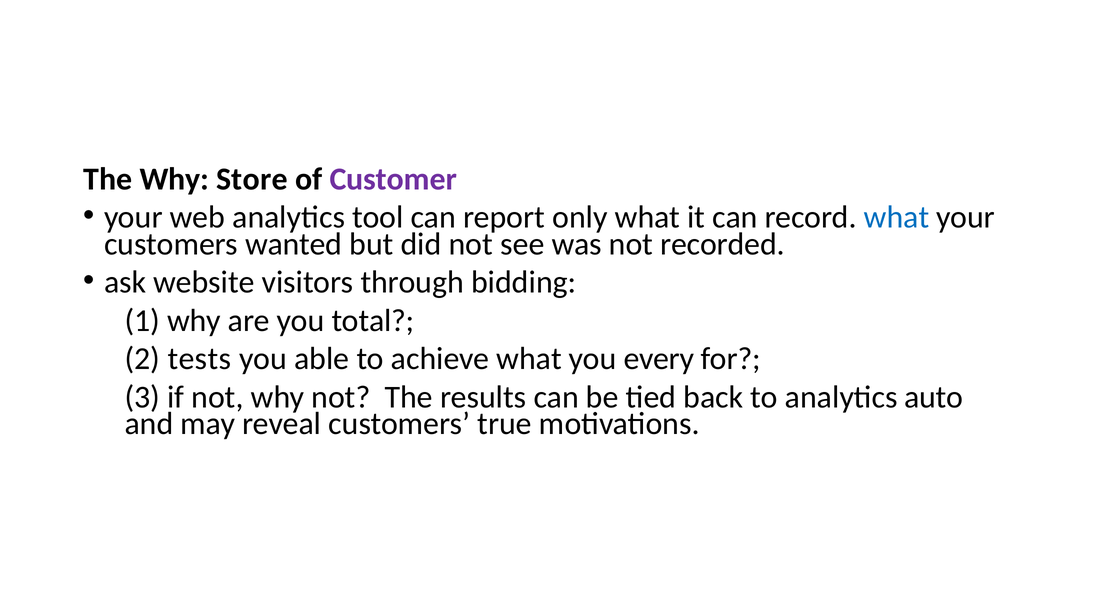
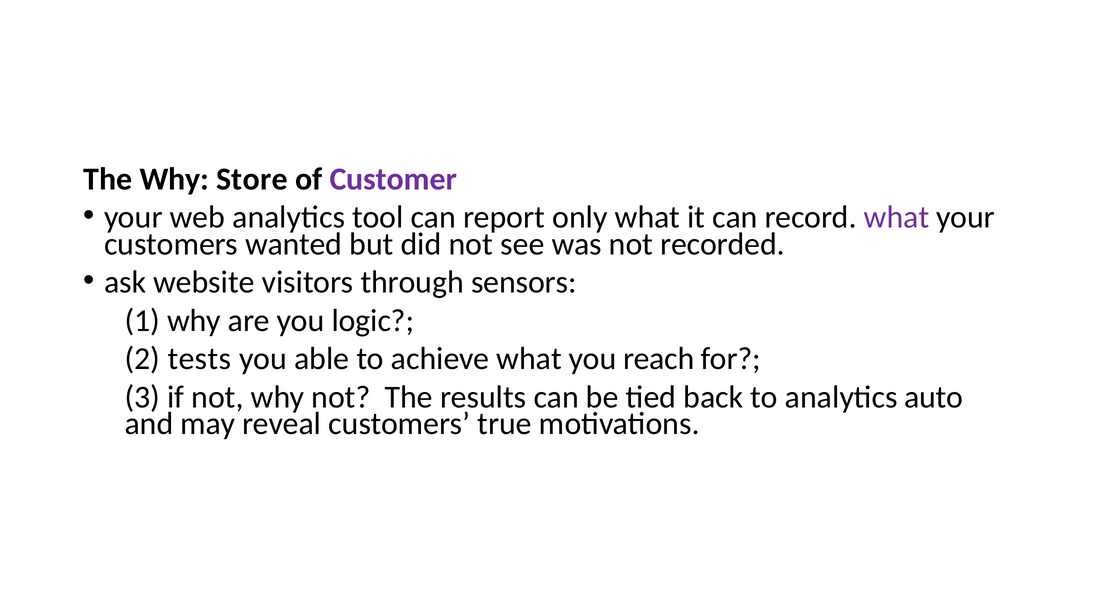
what colour: blue -> purple (897, 217)
bidding: bidding -> sensors (524, 282)
total: total -> logic (373, 321)
every: every -> reach (659, 359)
